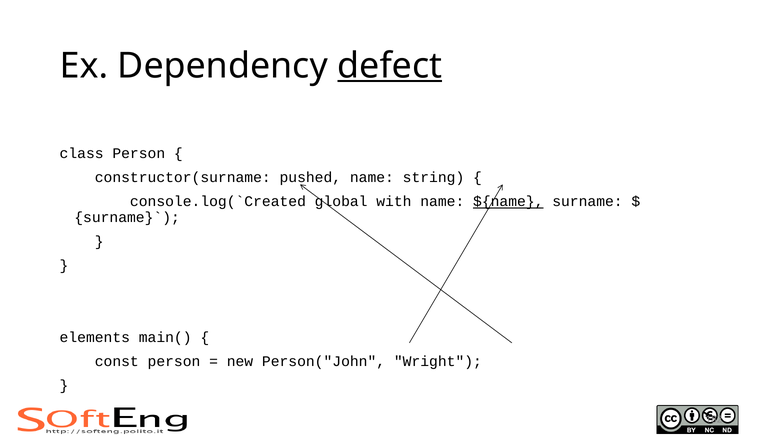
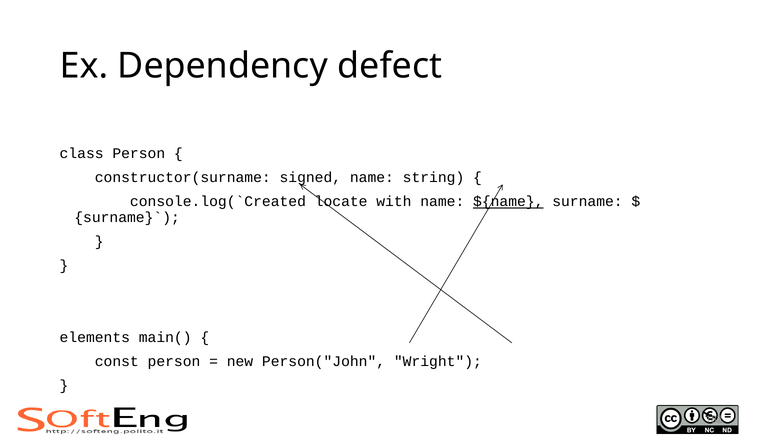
defect underline: present -> none (390, 66)
pushed: pushed -> signed (310, 178)
global: global -> locate (341, 202)
